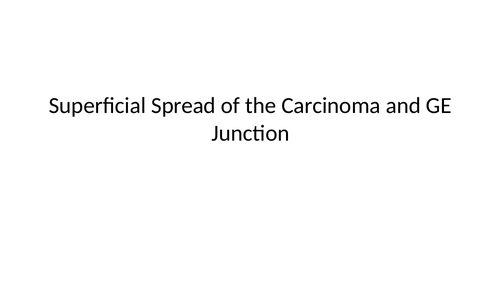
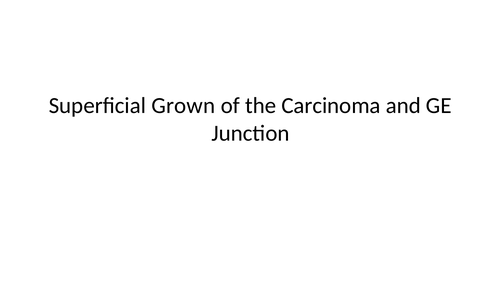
Spread: Spread -> Grown (183, 106)
